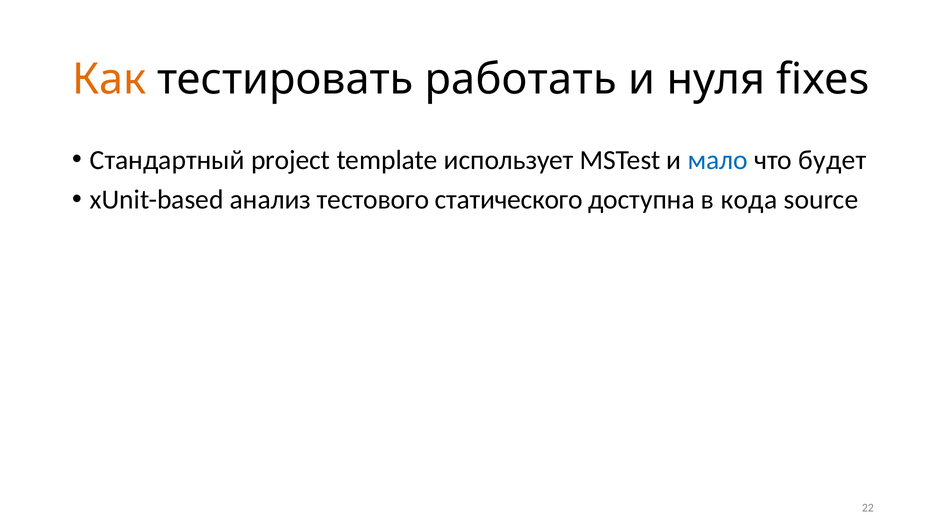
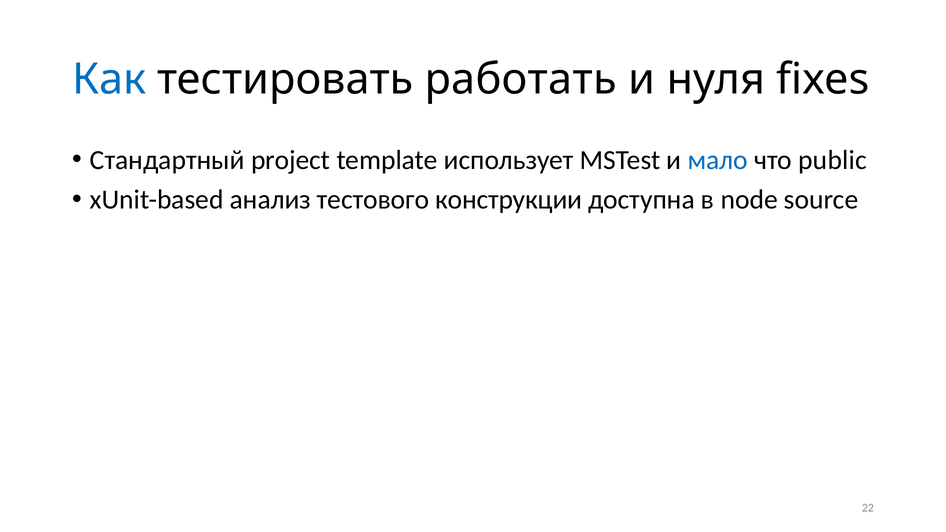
Как colour: orange -> blue (109, 79)
будет: будет -> public (833, 160)
статического: статического -> конструкции (509, 200)
кода: кода -> node (749, 200)
